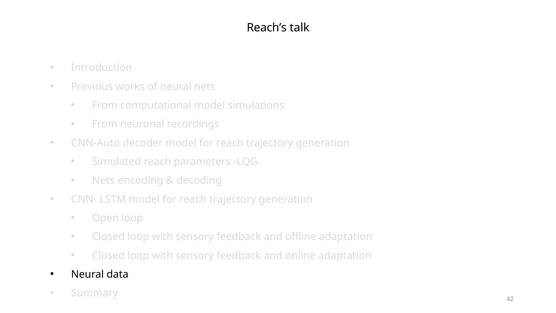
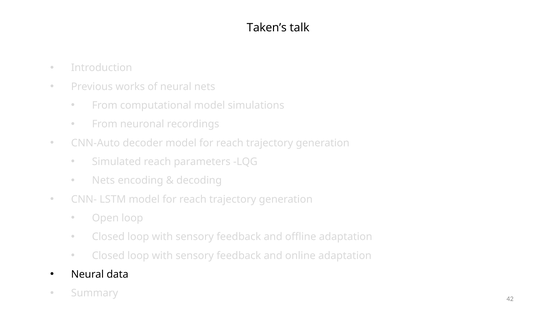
Reach’s: Reach’s -> Taken’s (267, 28)
